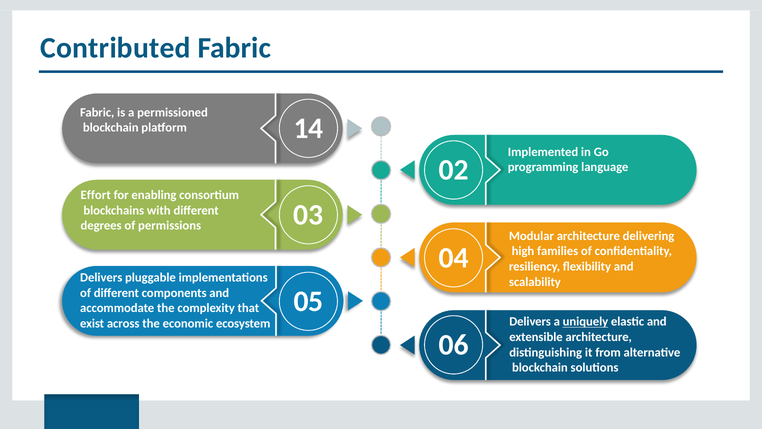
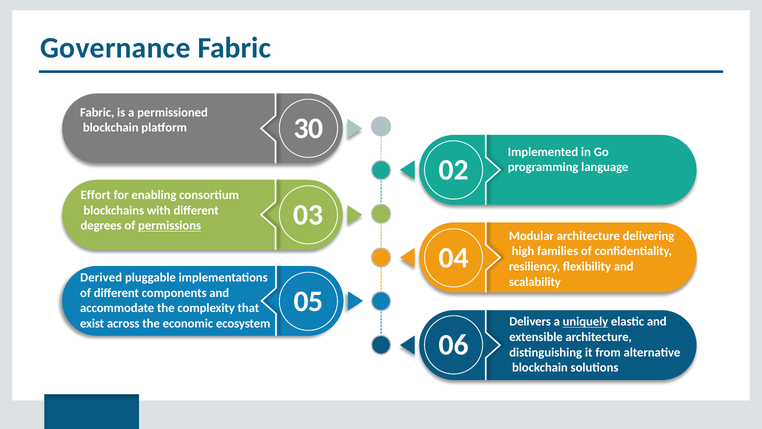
Contributed: Contributed -> Governance (115, 48)
14: 14 -> 30 (309, 128)
permissions underline: none -> present (170, 226)
Delivers: Delivers -> Derived (101, 277)
